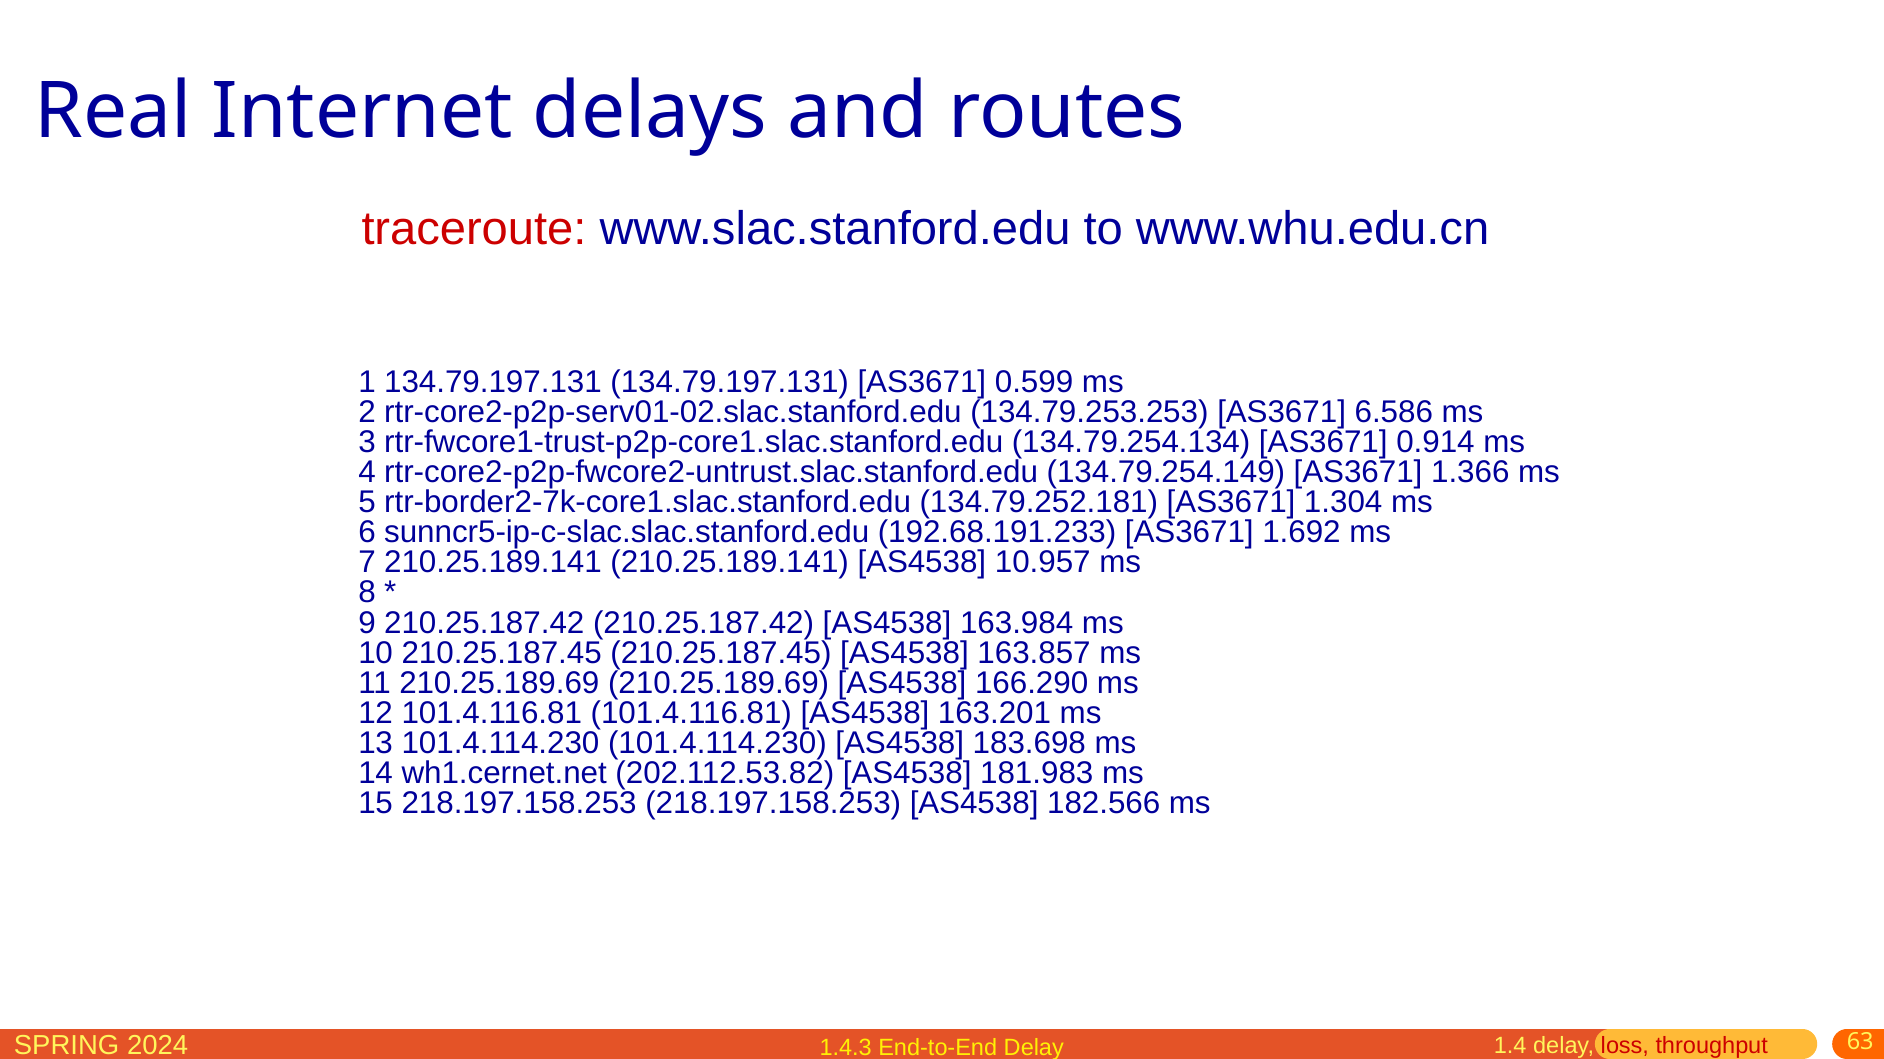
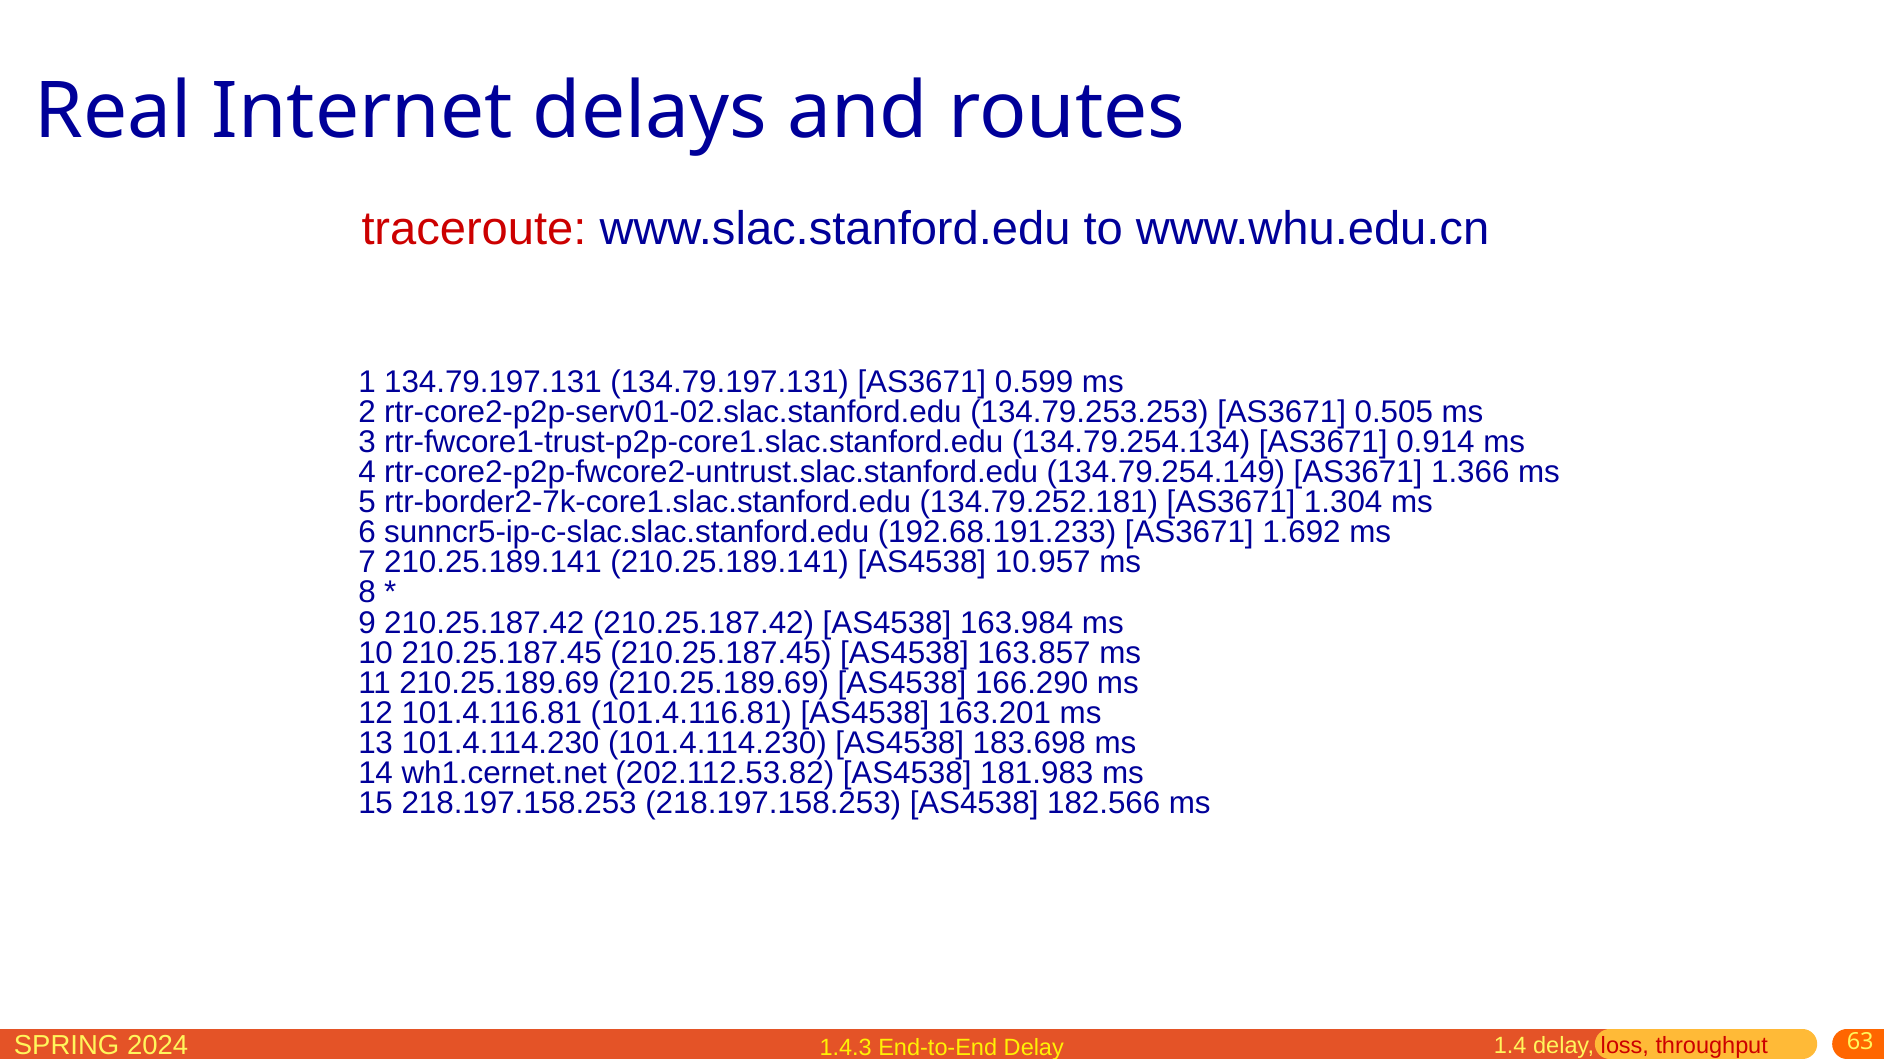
6.586: 6.586 -> 0.505 (1394, 412)
